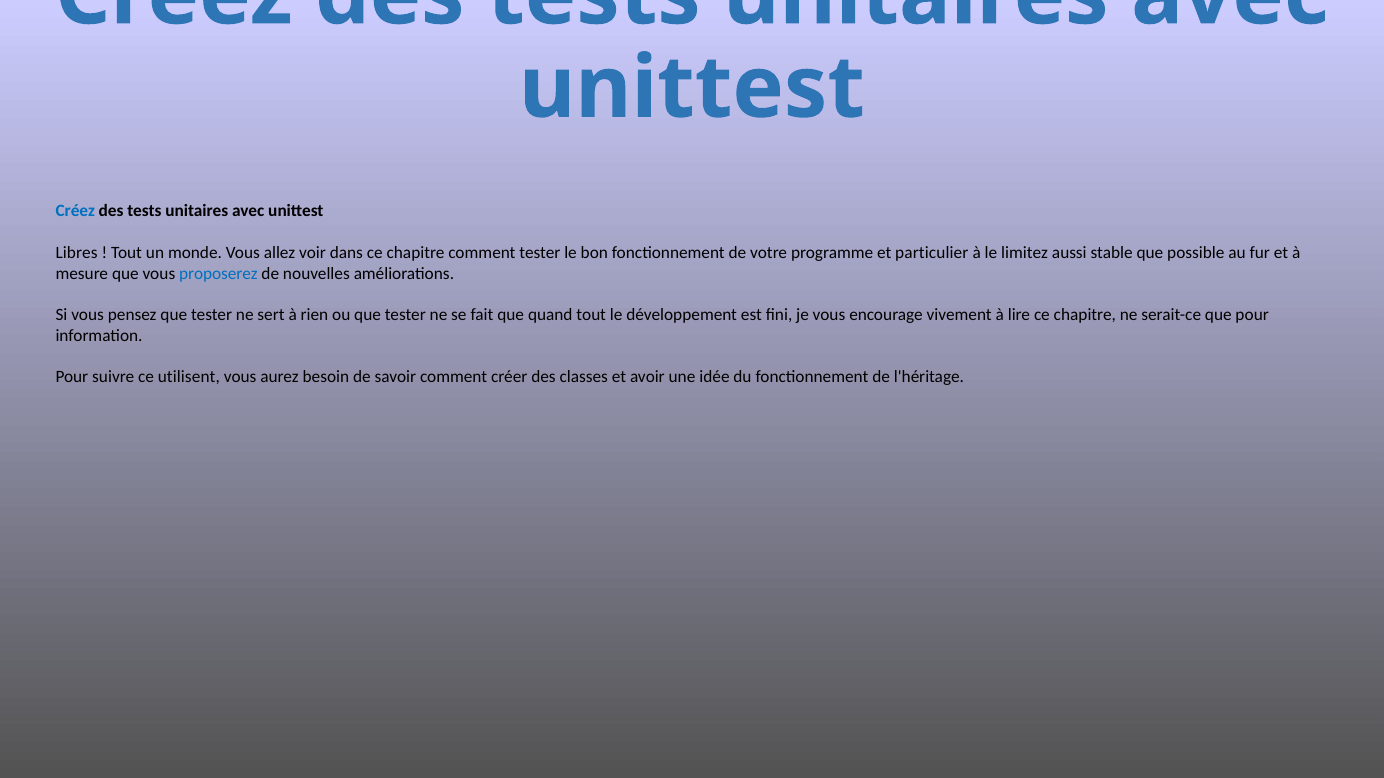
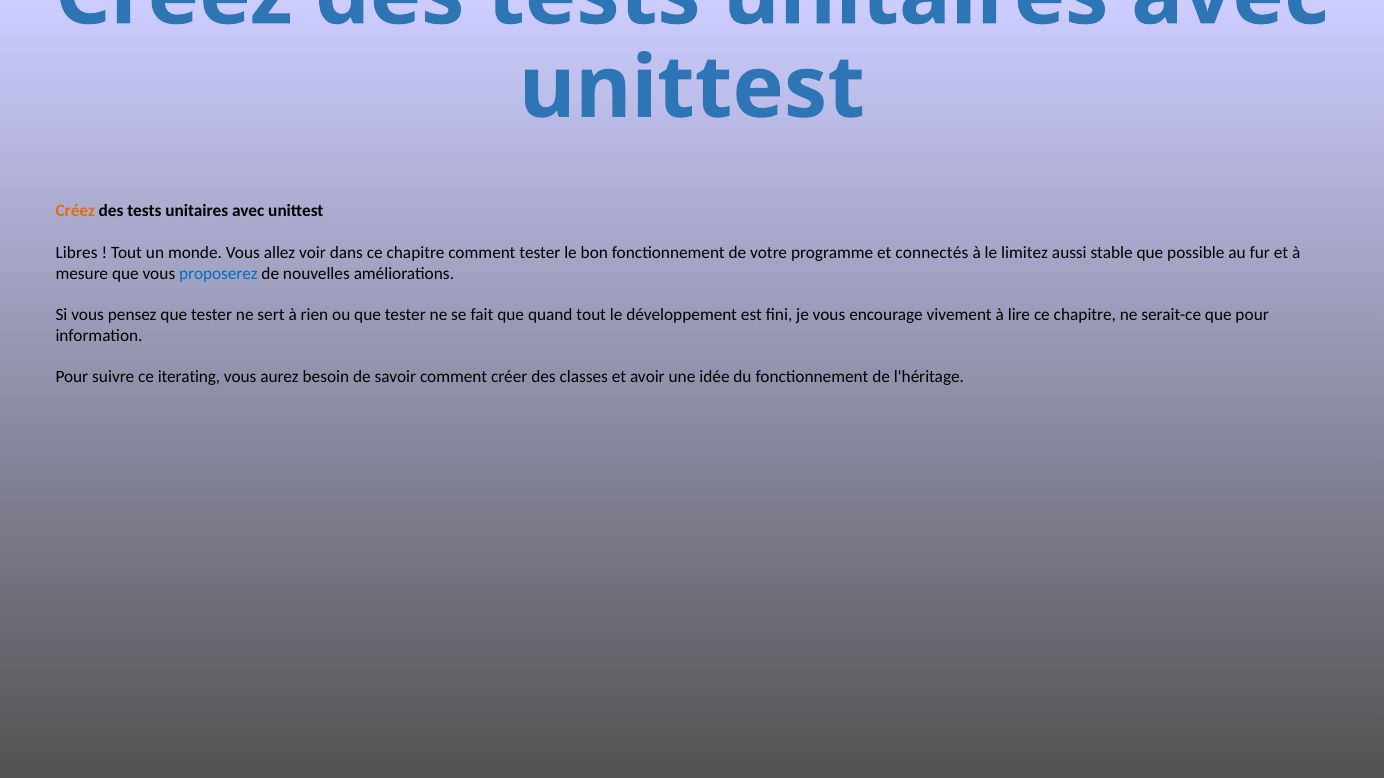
Créez colour: blue -> orange (75, 211)
particulier: particulier -> connectés (932, 253)
utilisent: utilisent -> iterating (189, 377)
